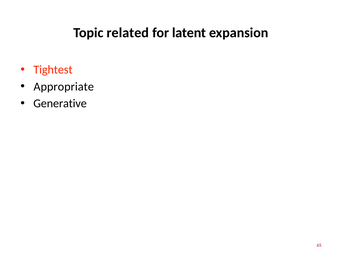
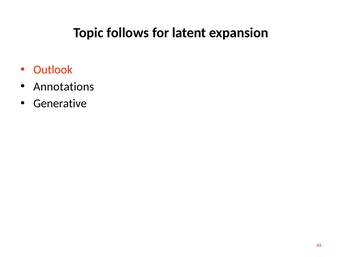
related: related -> follows (128, 33)
Tightest: Tightest -> Outlook (53, 70)
Appropriate: Appropriate -> Annotations (64, 86)
